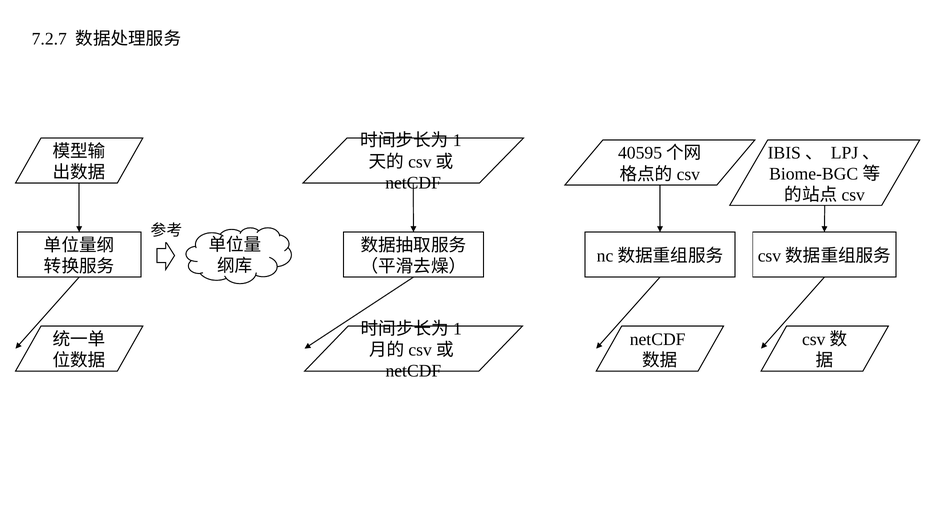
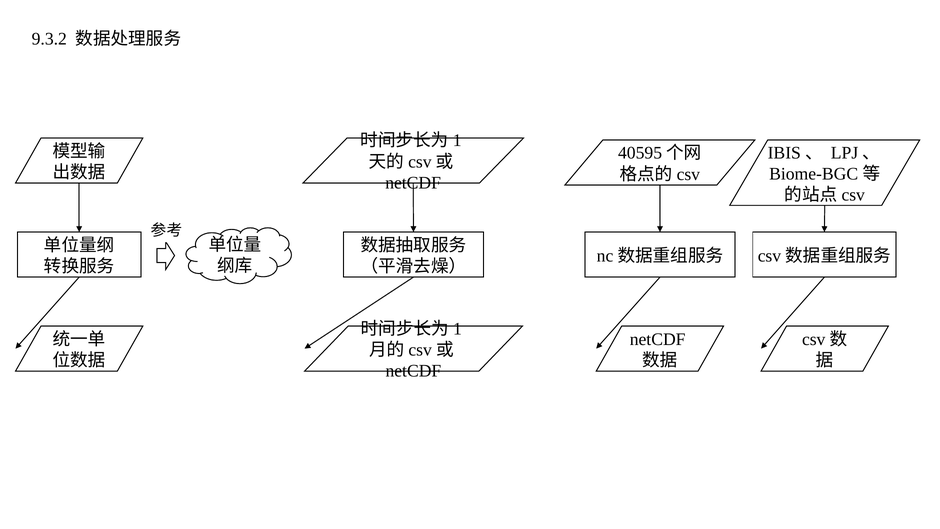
7.2.7: 7.2.7 -> 9.3.2 (49, 39)
